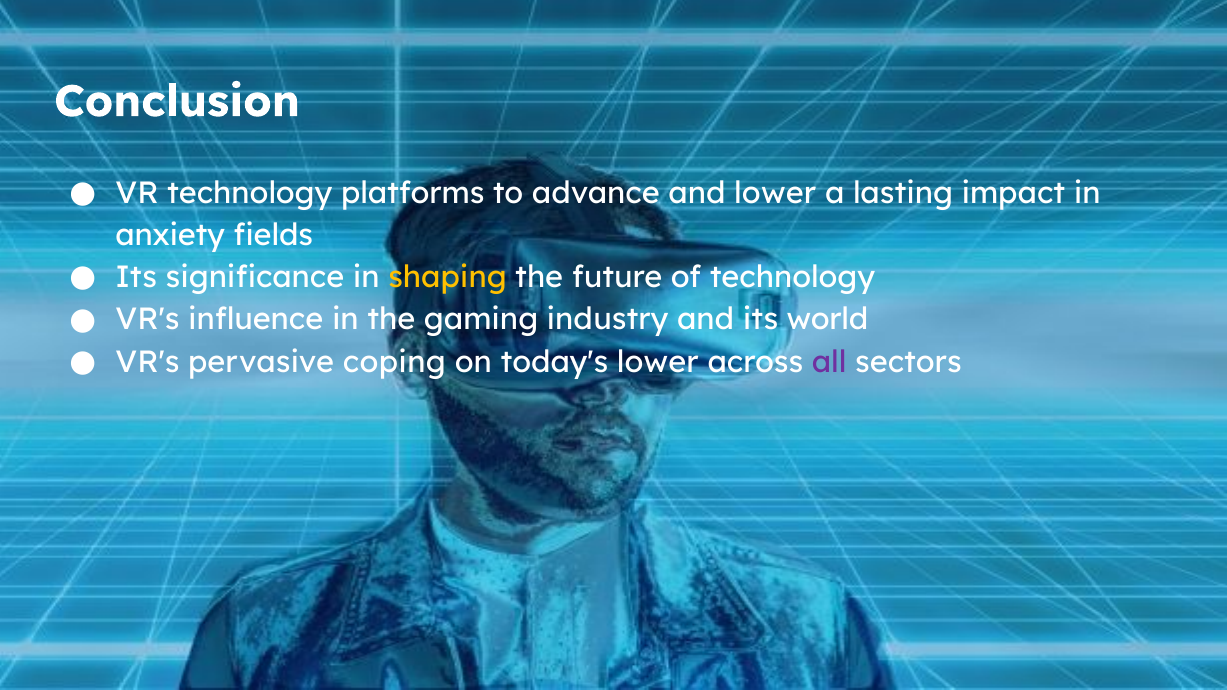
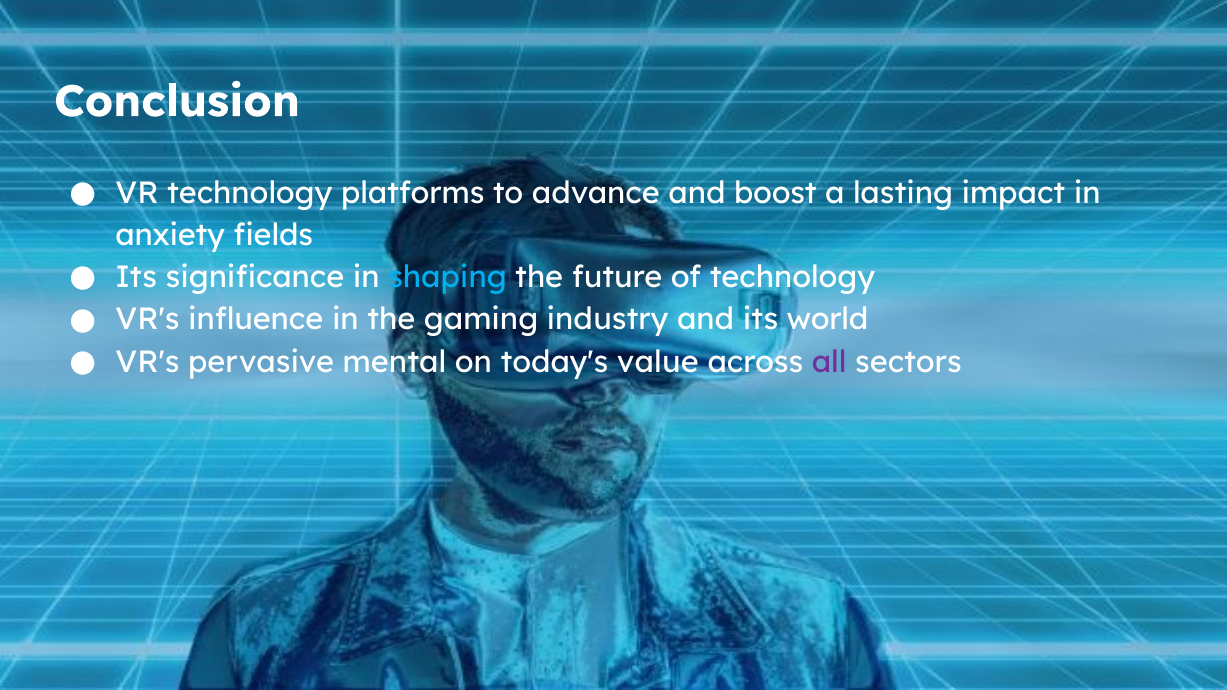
and lower: lower -> boost (775, 193)
shaping colour: yellow -> light blue (447, 278)
coping: coping -> mental (394, 362)
today's lower: lower -> value (658, 362)
